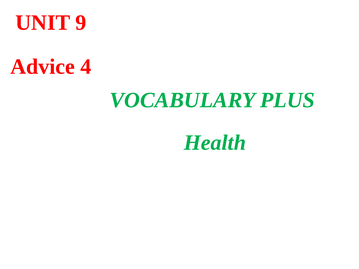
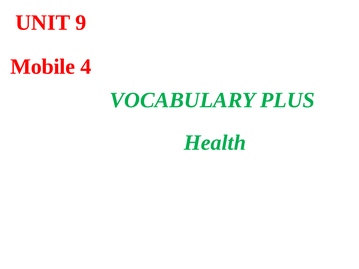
Advice: Advice -> Mobile (43, 67)
